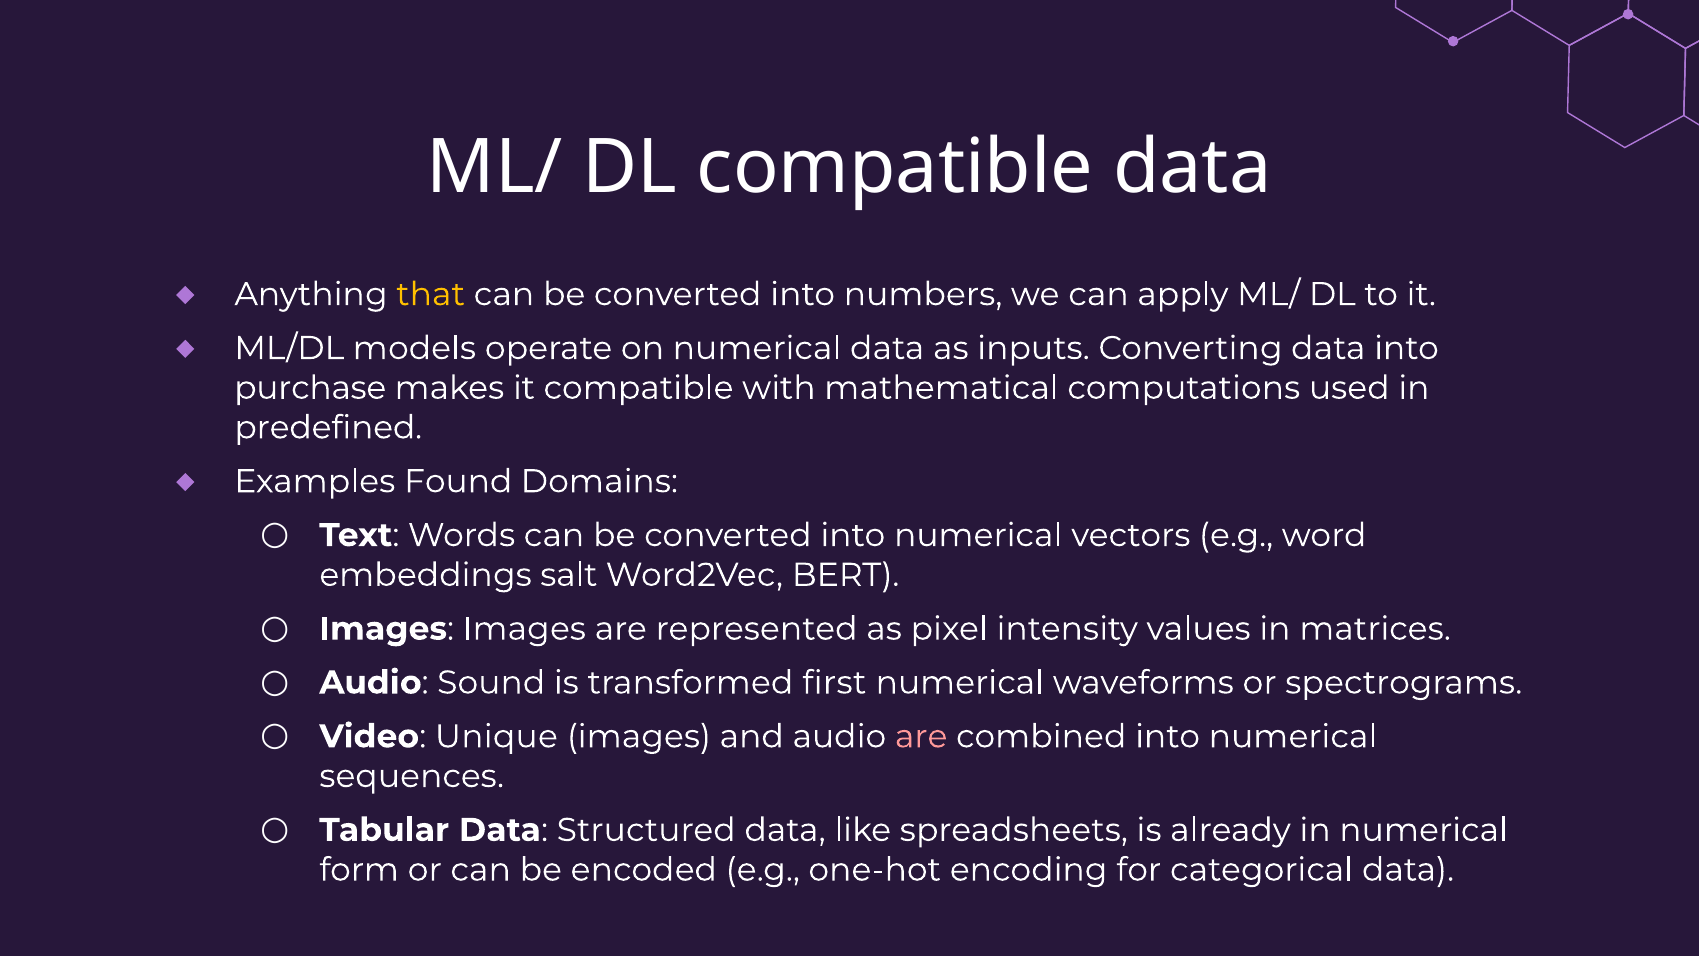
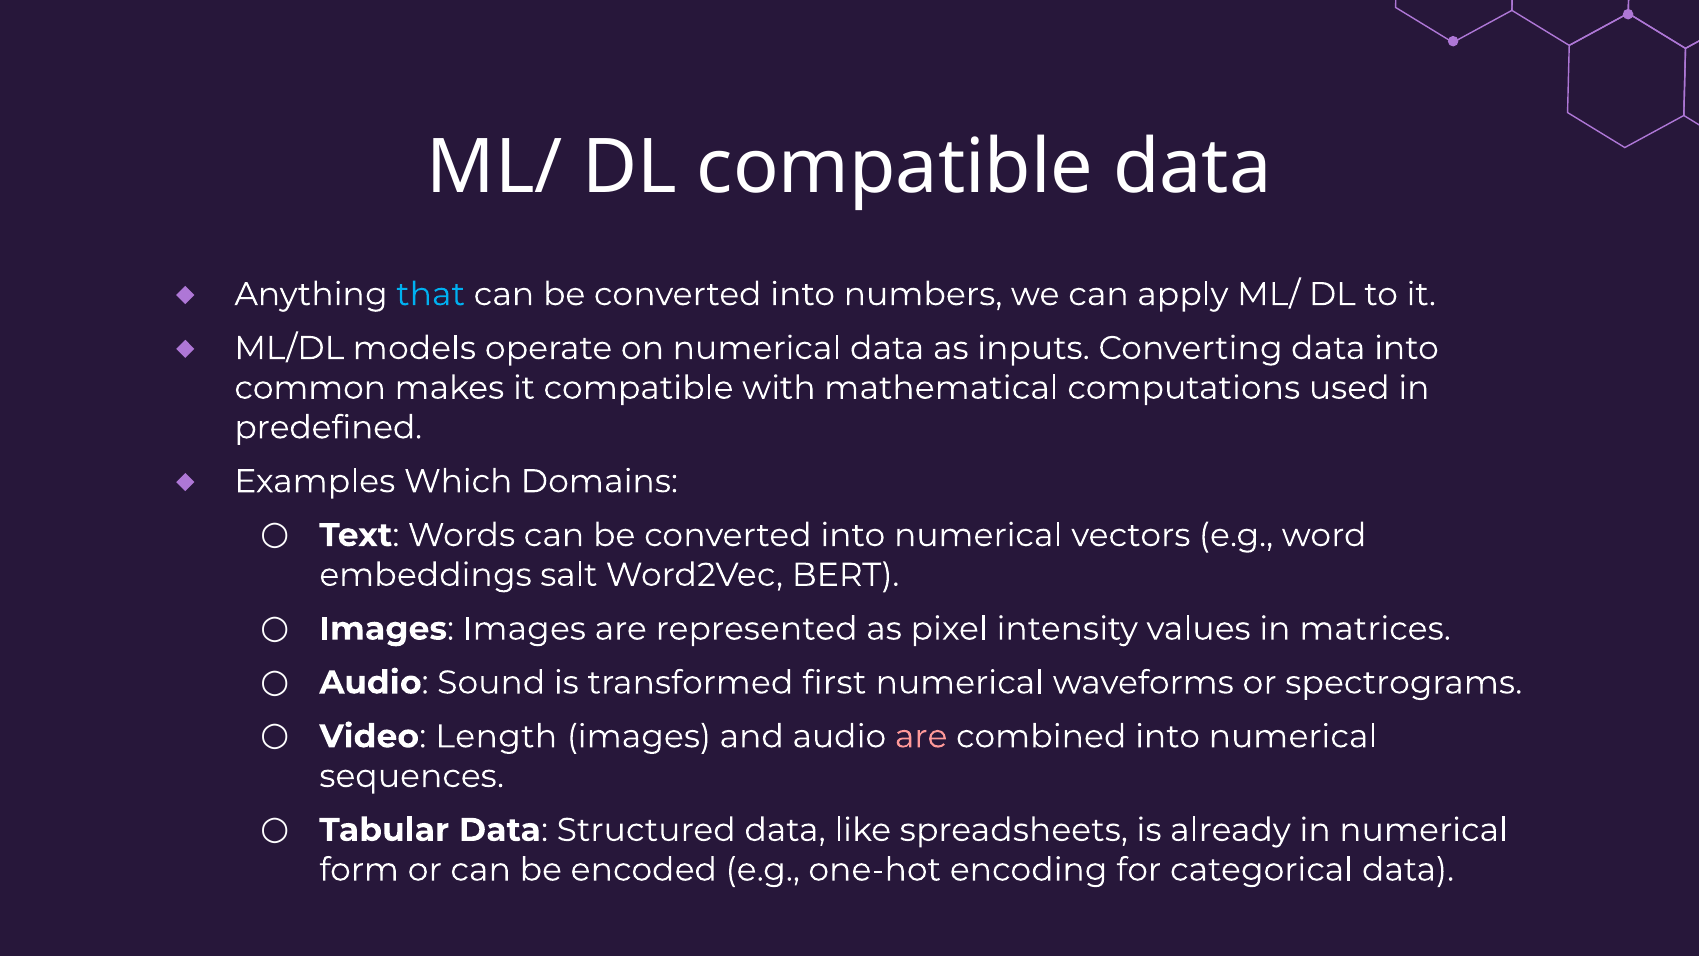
that colour: yellow -> light blue (431, 294)
purchase: purchase -> common (310, 388)
Found: Found -> Which (458, 481)
Unique: Unique -> Length (496, 736)
